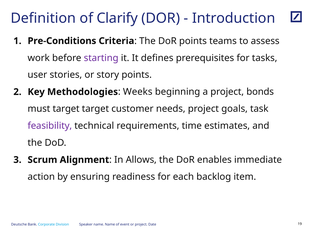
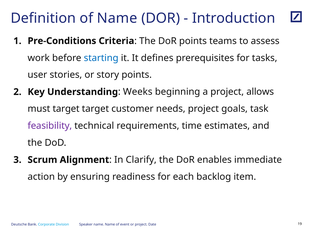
of Clarify: Clarify -> Name (117, 18)
starting colour: purple -> blue (101, 58)
Methodologies: Methodologies -> Understanding (83, 92)
bonds: bonds -> allows (260, 92)
Allows: Allows -> Clarify (141, 160)
